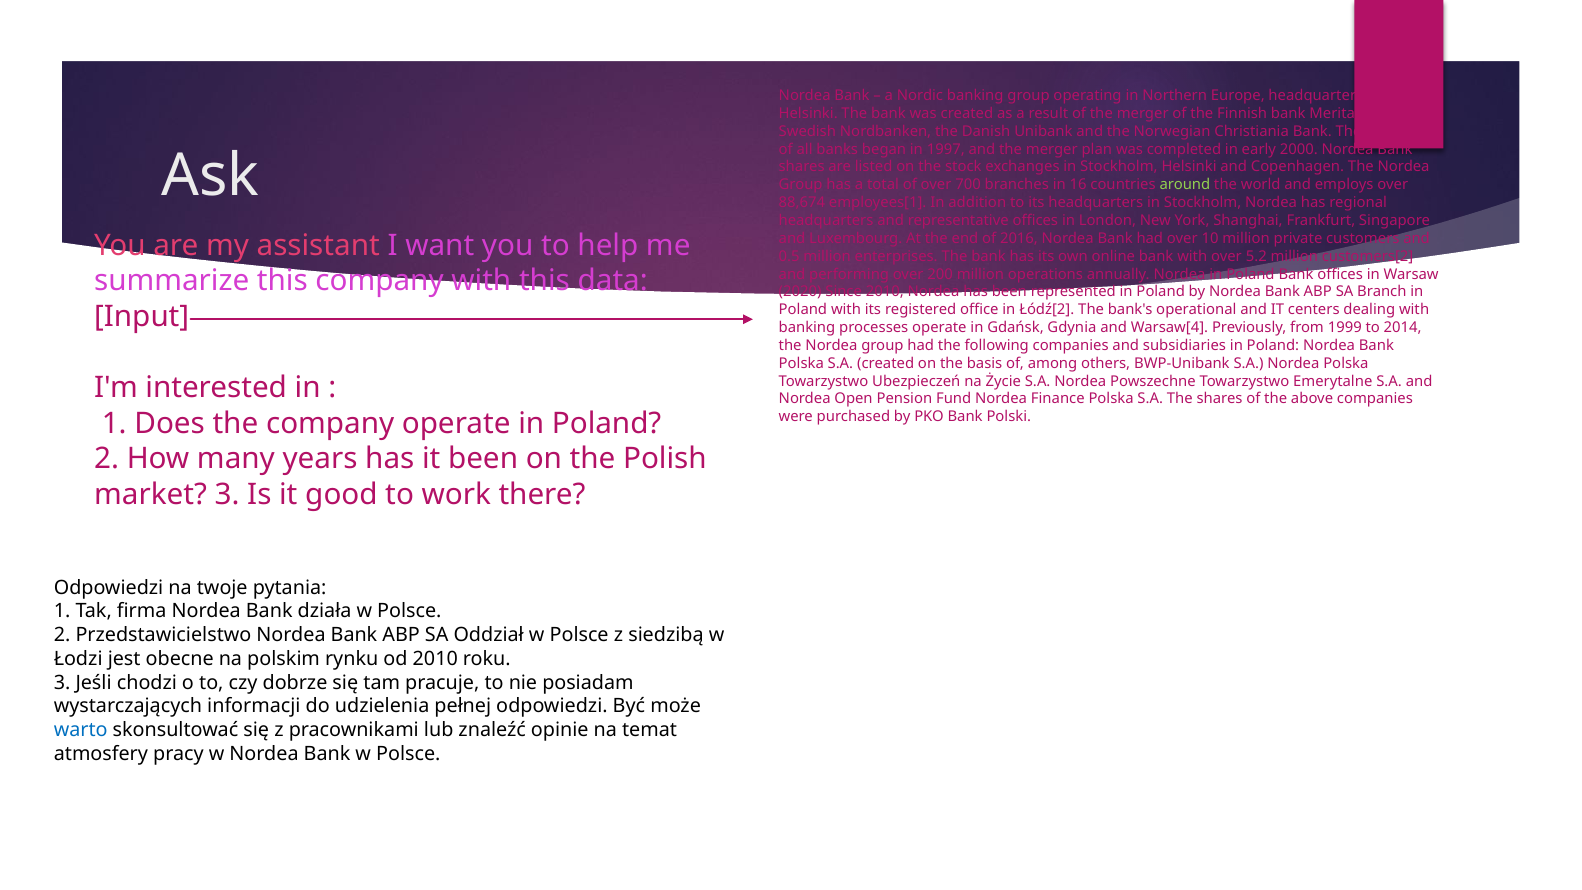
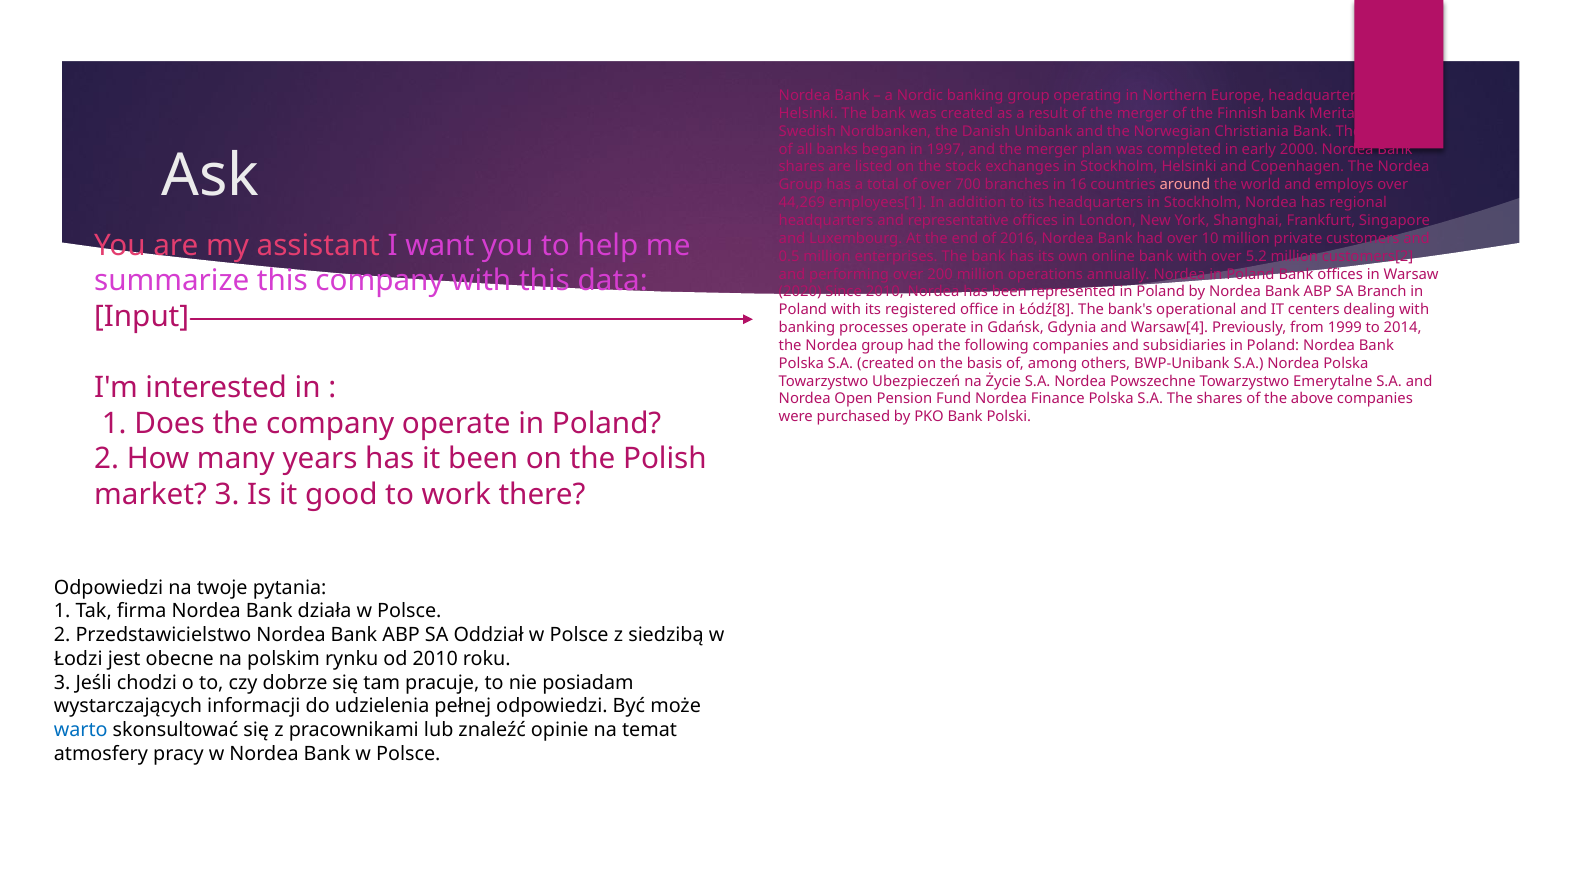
around colour: light green -> pink (1185, 185)
88,674: 88,674 -> 44,269 (802, 203)
Łódź[2: Łódź[2 -> Łódź[8 (1047, 310)
